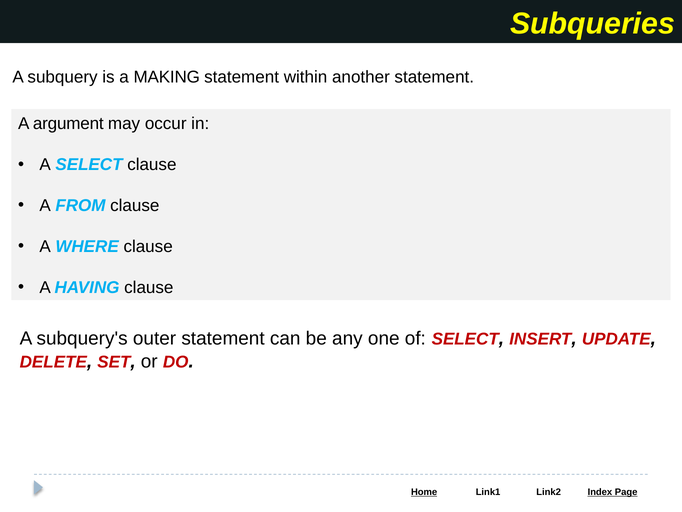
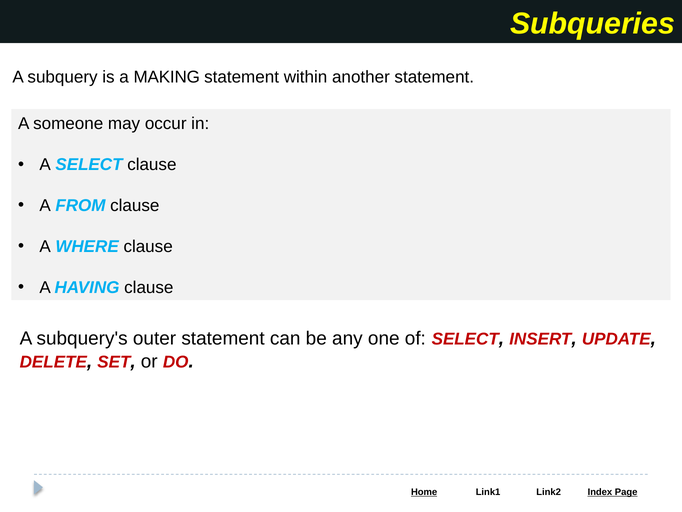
argument: argument -> someone (68, 124)
